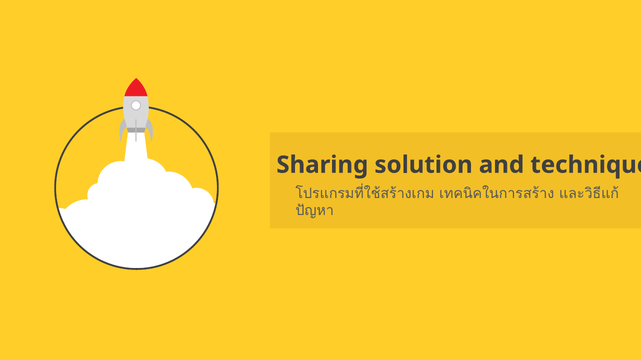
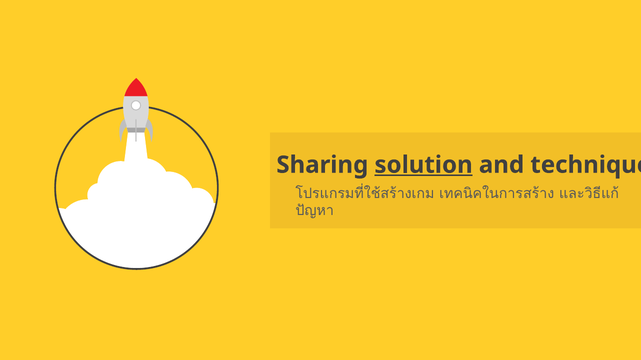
solution underline: none -> present (424, 165)
